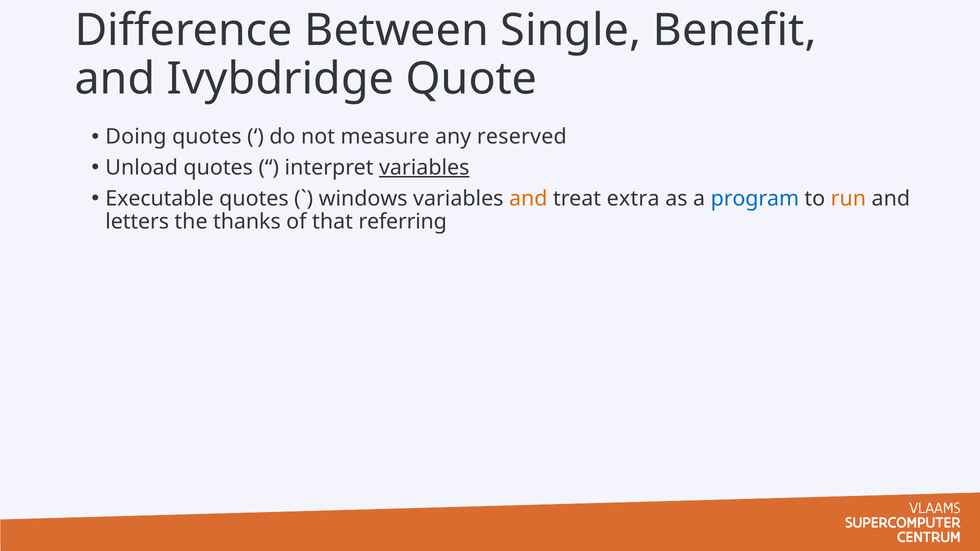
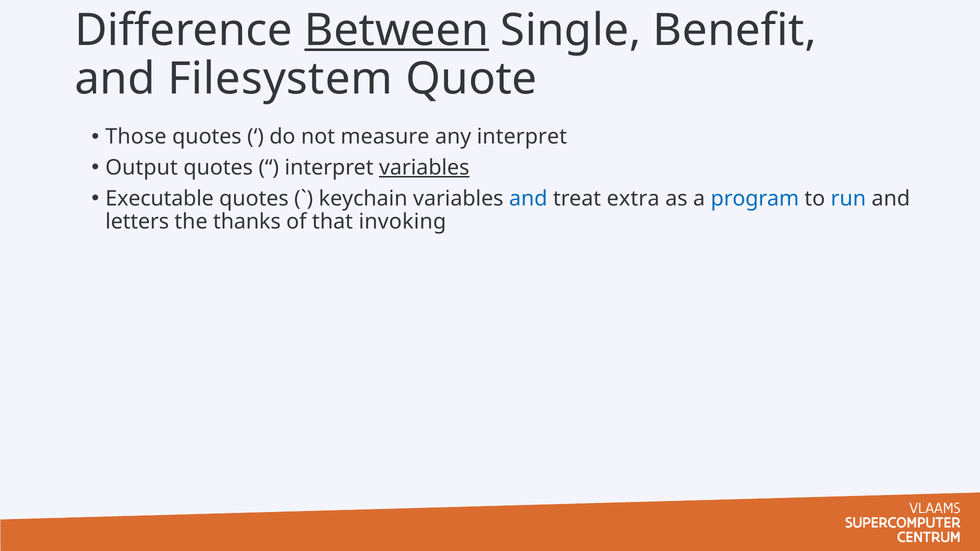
Between underline: none -> present (397, 30)
Ivybdridge: Ivybdridge -> Filesystem (280, 79)
Doing: Doing -> Those (136, 137)
any reserved: reserved -> interpret (522, 137)
Unload: Unload -> Output (142, 168)
windows: windows -> keychain (363, 199)
and colour: orange -> blue (528, 199)
run colour: orange -> blue (848, 199)
referring: referring -> invoking (402, 222)
